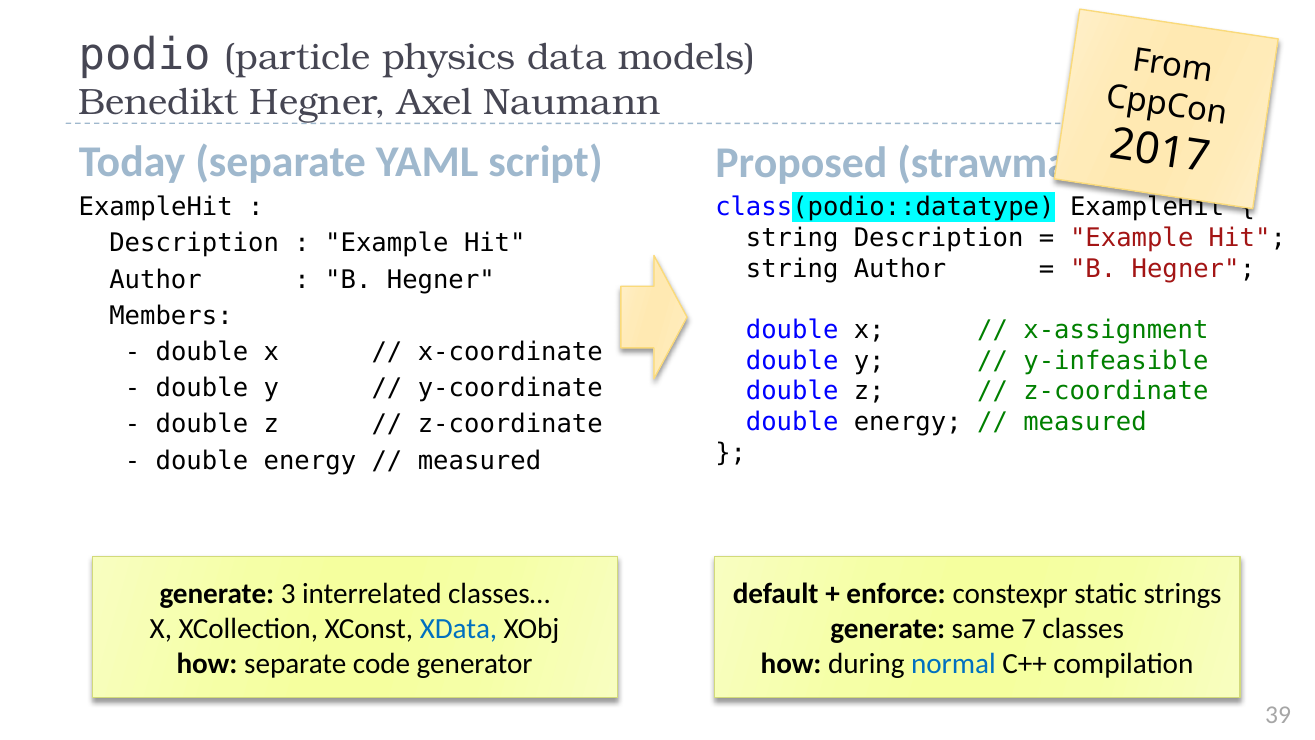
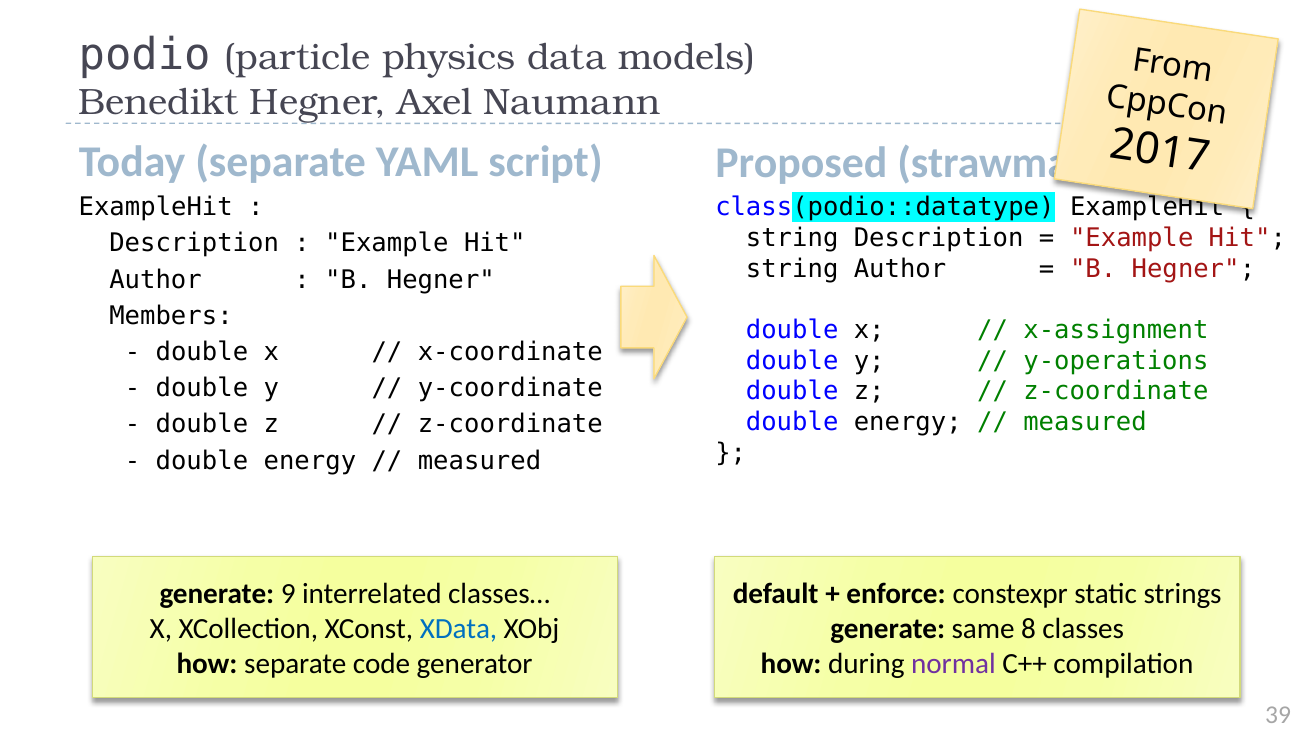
y-infeasible: y-infeasible -> y-operations (1116, 361)
3: 3 -> 9 (288, 594)
same 7: 7 -> 8 (1029, 629)
normal colour: blue -> purple (953, 664)
